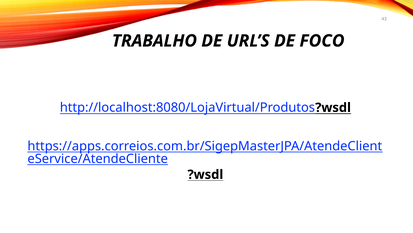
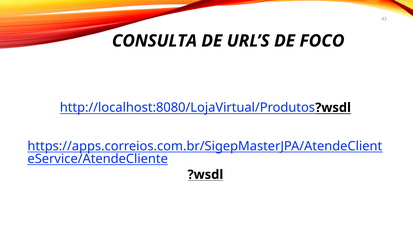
TRABALHO: TRABALHO -> CONSULTA (154, 41)
